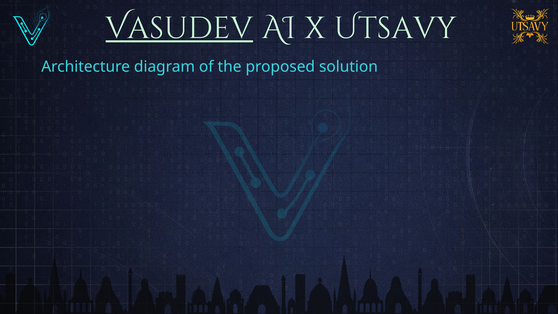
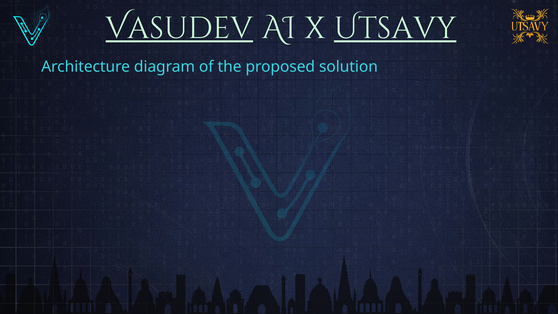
Utsavy underline: none -> present (395, 28)
